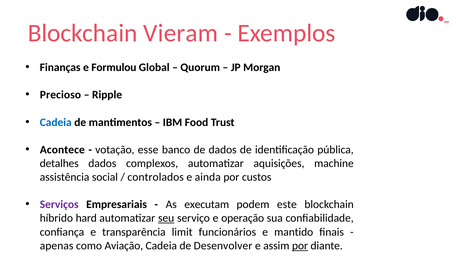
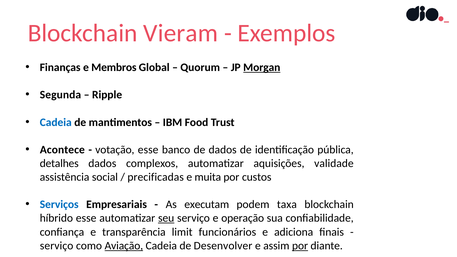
Formulou: Formulou -> Membros (114, 67)
Morgan underline: none -> present (262, 67)
Precioso: Precioso -> Segunda (60, 95)
machine: machine -> validade (334, 163)
controlados: controlados -> precificadas (156, 177)
ainda: ainda -> muita (208, 177)
Serviços colour: purple -> blue (59, 205)
este: este -> taxa (287, 205)
híbrido hard: hard -> esse (86, 218)
mantido: mantido -> adiciona (294, 232)
apenas: apenas -> serviço (57, 246)
Aviação underline: none -> present (124, 246)
